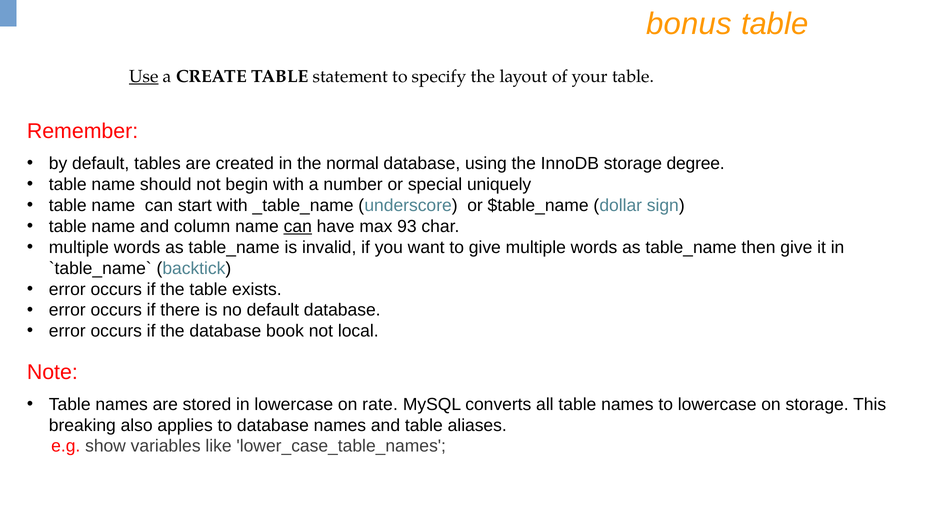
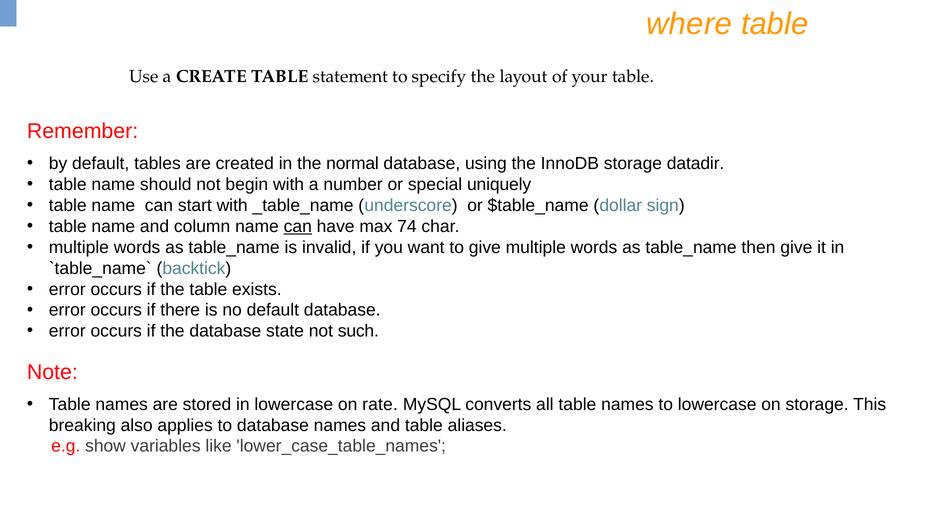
bonus: bonus -> where (689, 24)
Use underline: present -> none (144, 76)
degree: degree -> datadir (696, 164)
93: 93 -> 74 (407, 226)
book: book -> state (285, 331)
local: local -> such (358, 331)
